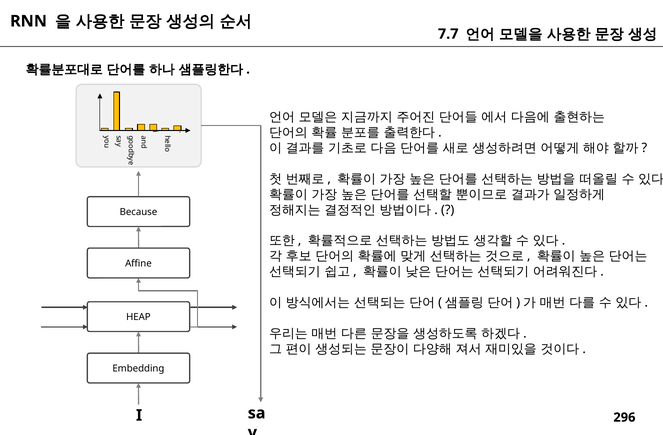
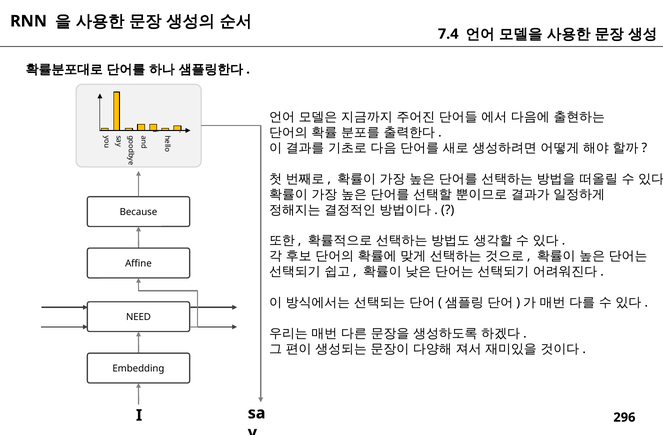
7.7: 7.7 -> 7.4 (448, 34)
HEAP: HEAP -> NEED (138, 318)
